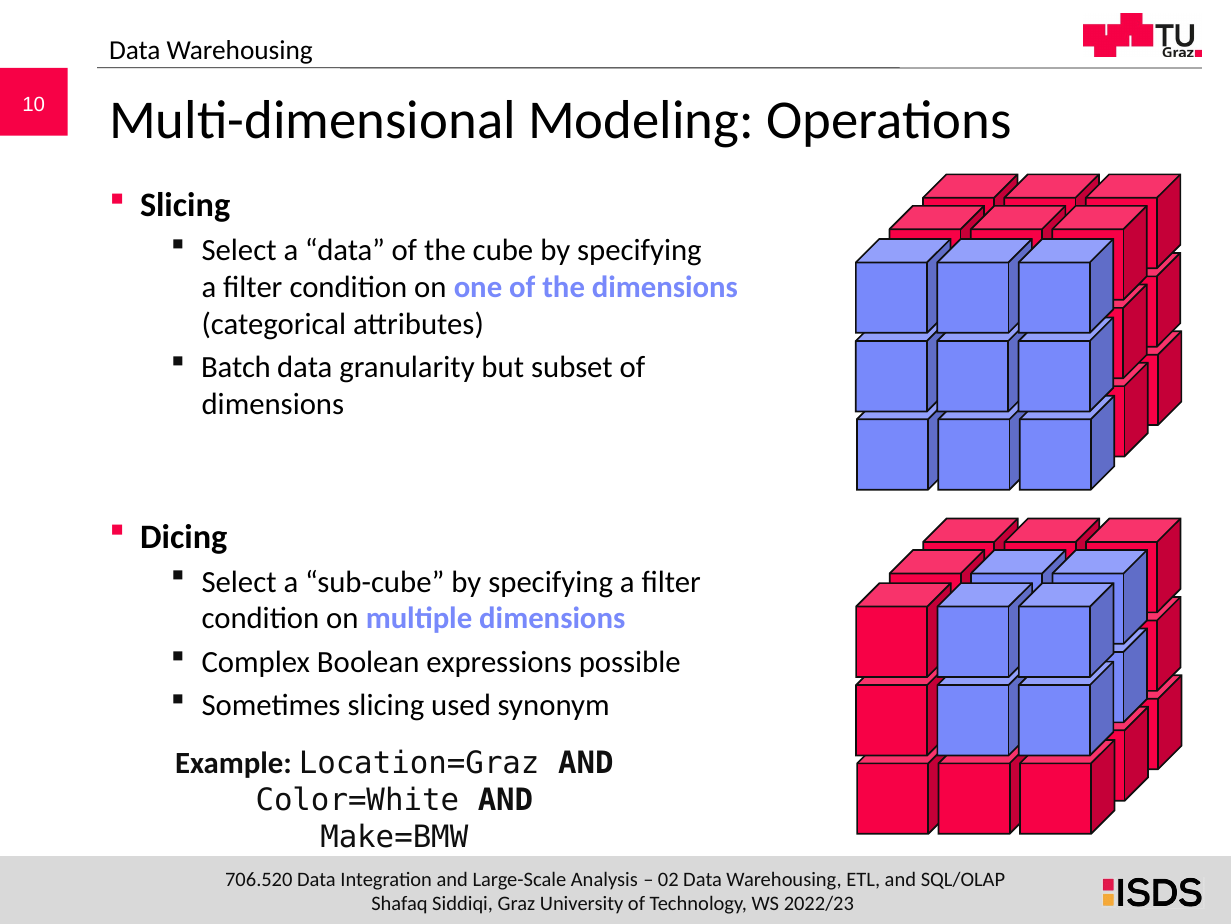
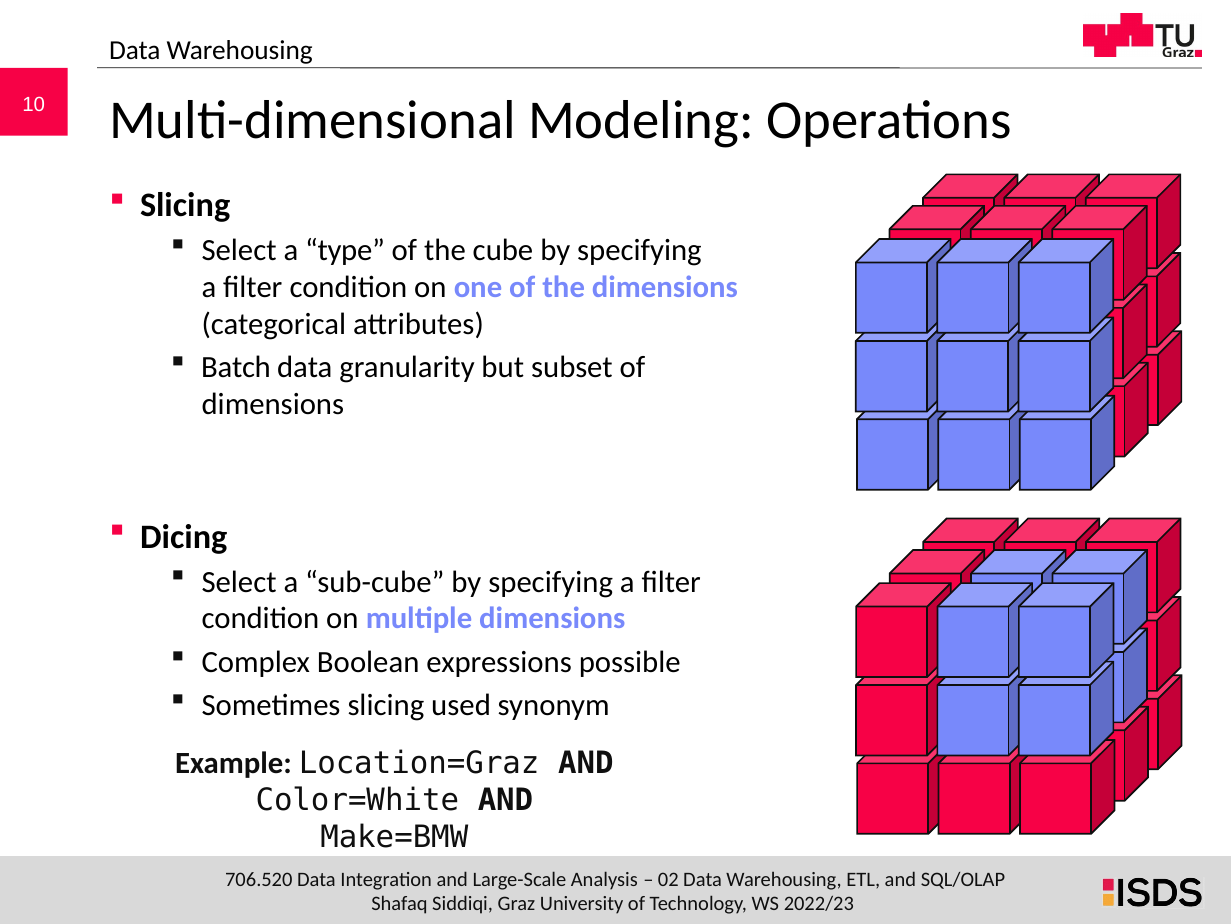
a data: data -> type (345, 250)
